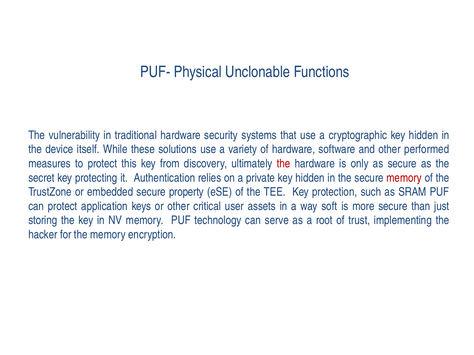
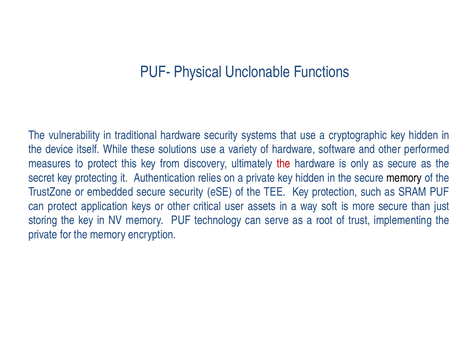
memory colour: red -> black (404, 178)
secure property: property -> security (186, 192)
hacker: hacker -> private (43, 235)
